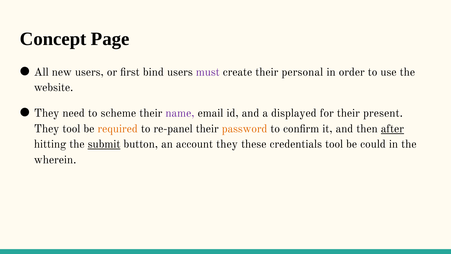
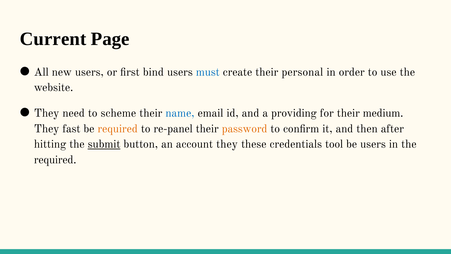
Concept: Concept -> Current (53, 39)
must colour: purple -> blue (208, 72)
name colour: purple -> blue (180, 113)
displayed: displayed -> providing (294, 113)
present: present -> medium (383, 113)
They tool: tool -> fast (71, 129)
after underline: present -> none (392, 129)
be could: could -> users (373, 144)
wherein: wherein -> required (55, 160)
